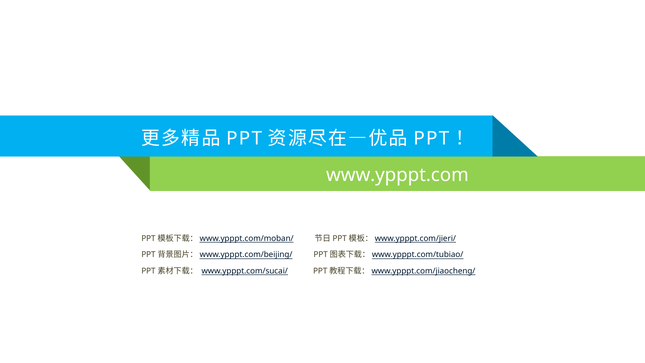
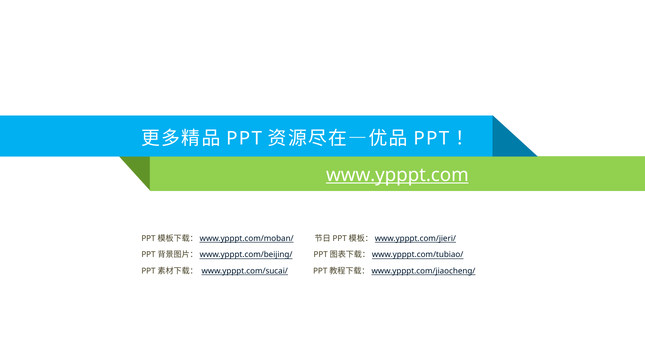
www.ypppt.com underline: none -> present (397, 175)
